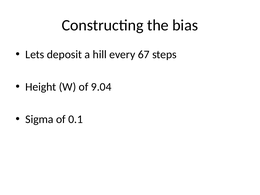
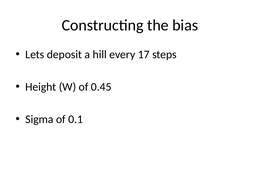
67: 67 -> 17 (144, 55)
9.04: 9.04 -> 0.45 (101, 87)
